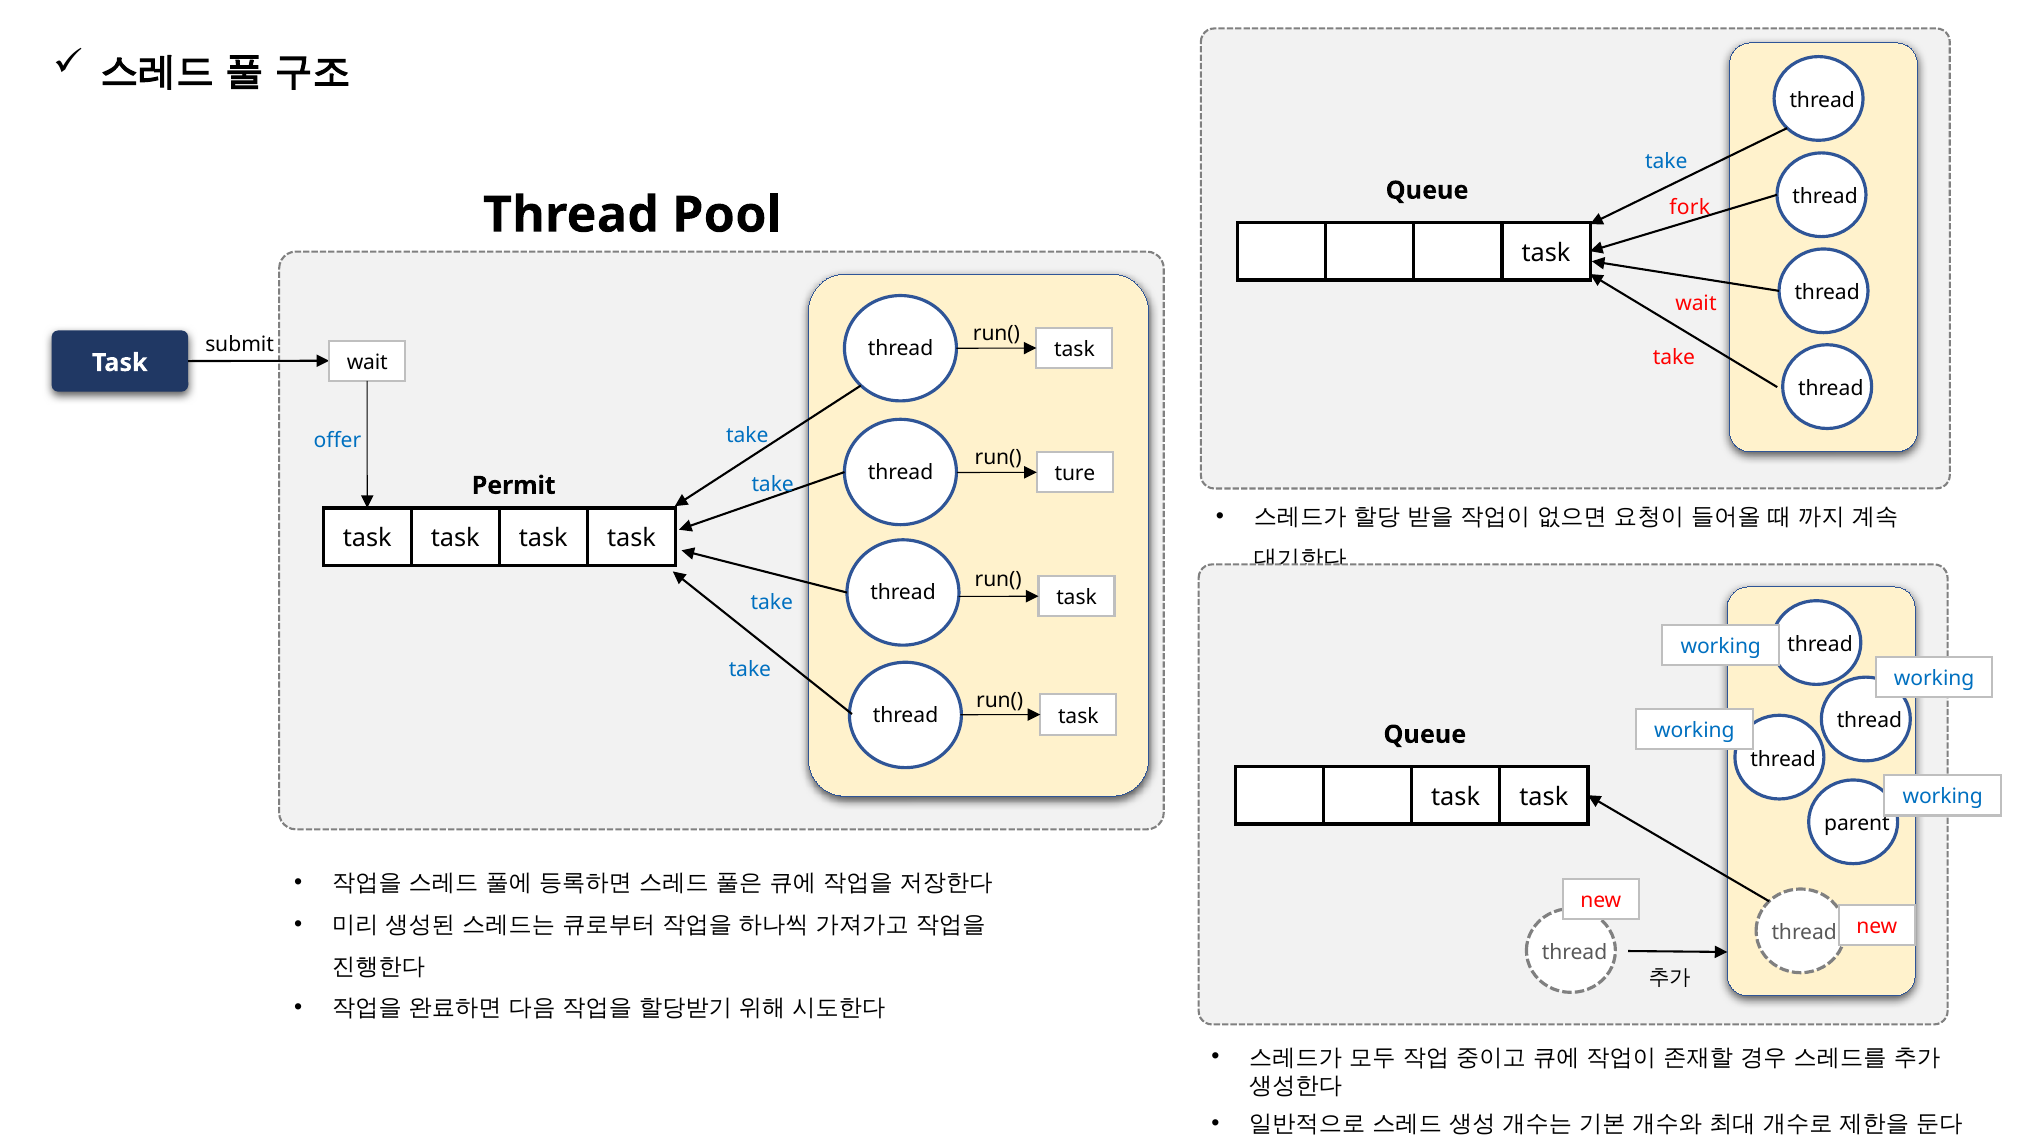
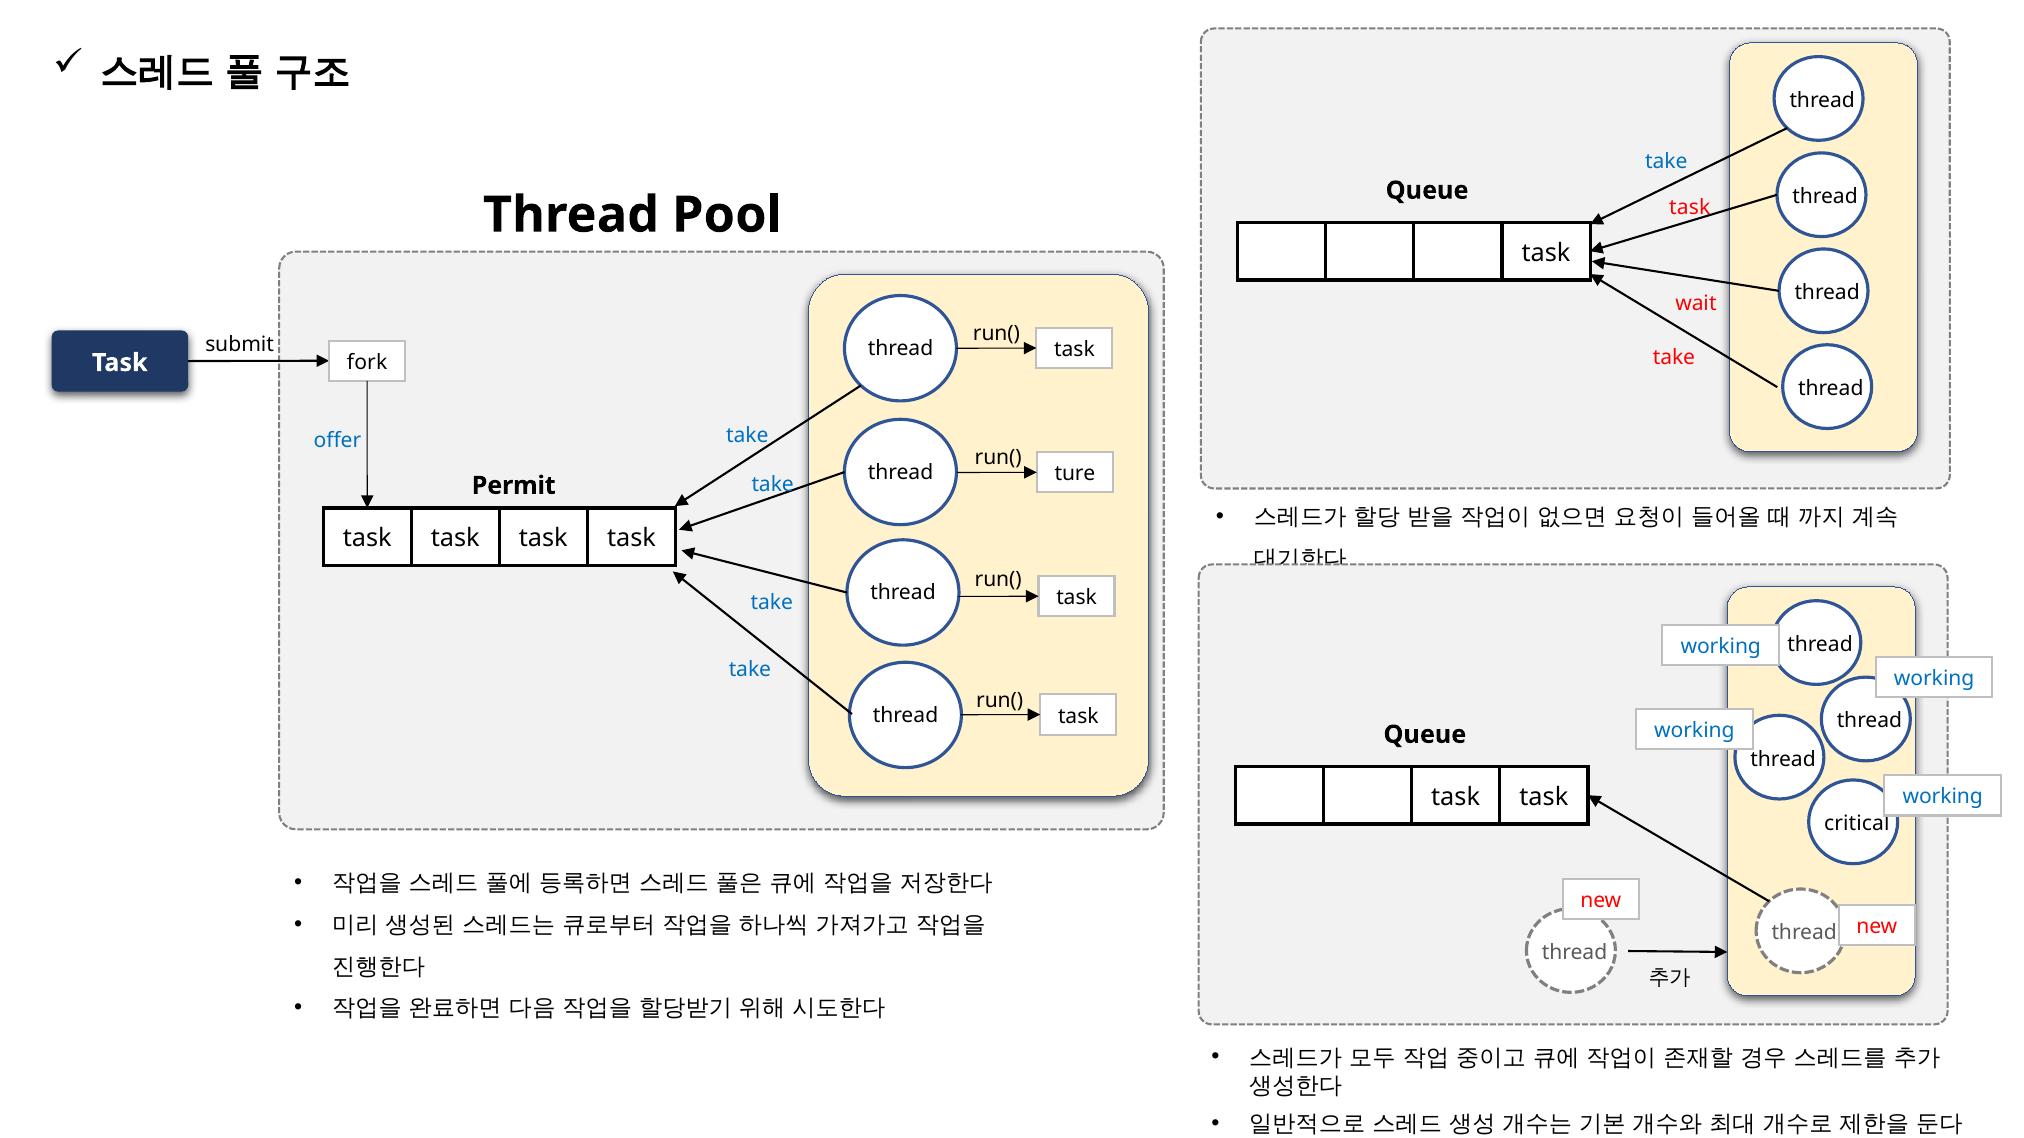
fork: fork -> task (1690, 208)
wait: wait -> fork (367, 362)
parent: parent -> critical (1857, 824)
